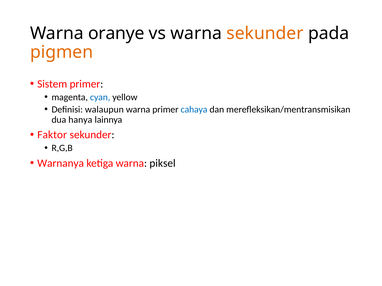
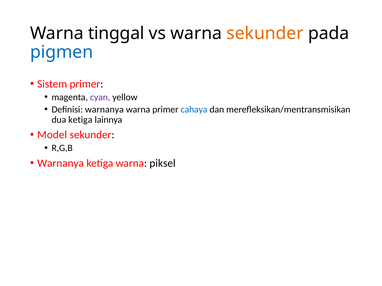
oranye: oranye -> tinggal (116, 33)
pigmen colour: orange -> blue (62, 52)
cyan colour: blue -> purple (100, 97)
Definisi walaupun: walaupun -> warnanya (104, 110)
dua hanya: hanya -> ketiga (80, 120)
Faktor: Faktor -> Model (52, 135)
